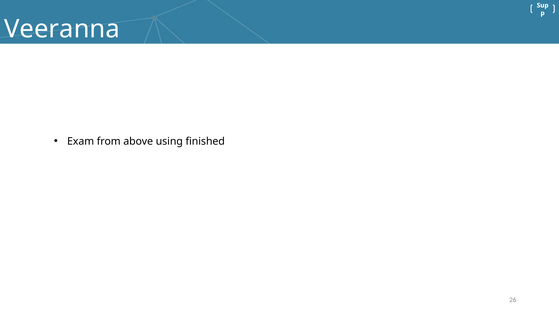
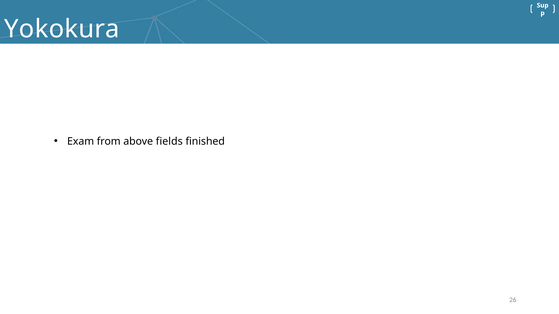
Veeranna: Veeranna -> Yokokura (62, 29)
using: using -> fields (169, 142)
